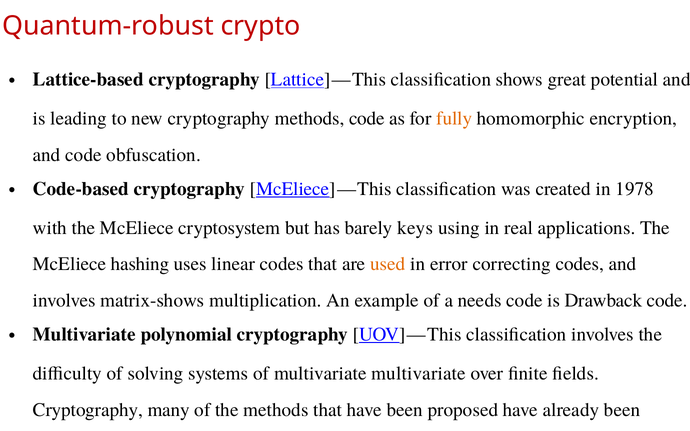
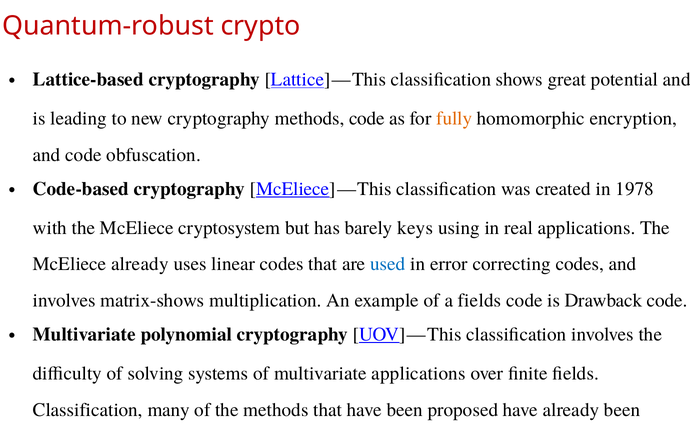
McEliece hashing: hashing -> already (140, 264)
used colour: orange -> blue (388, 264)
a needs: needs -> fields (480, 301)
multivariate multivariate: multivariate -> applications (419, 374)
Cryptography: Cryptography -> Classification (88, 410)
